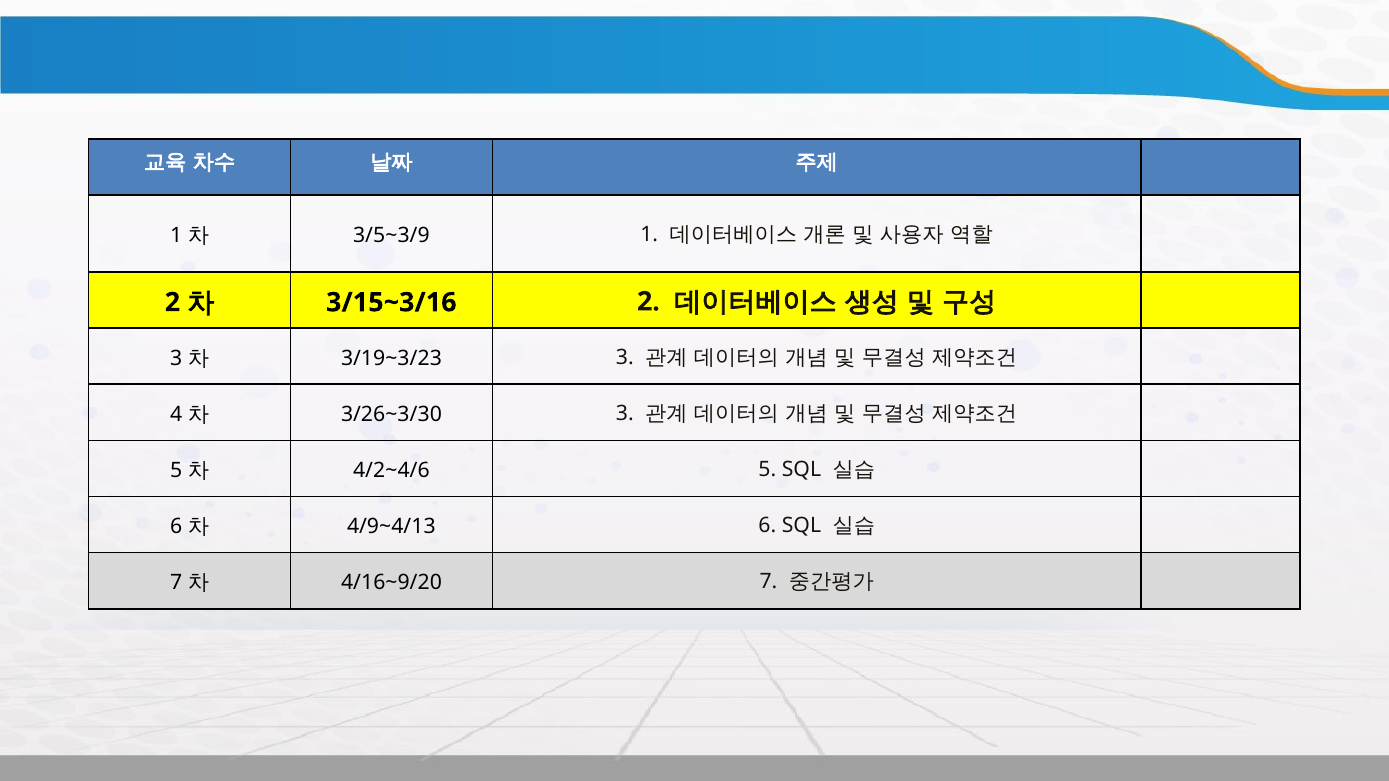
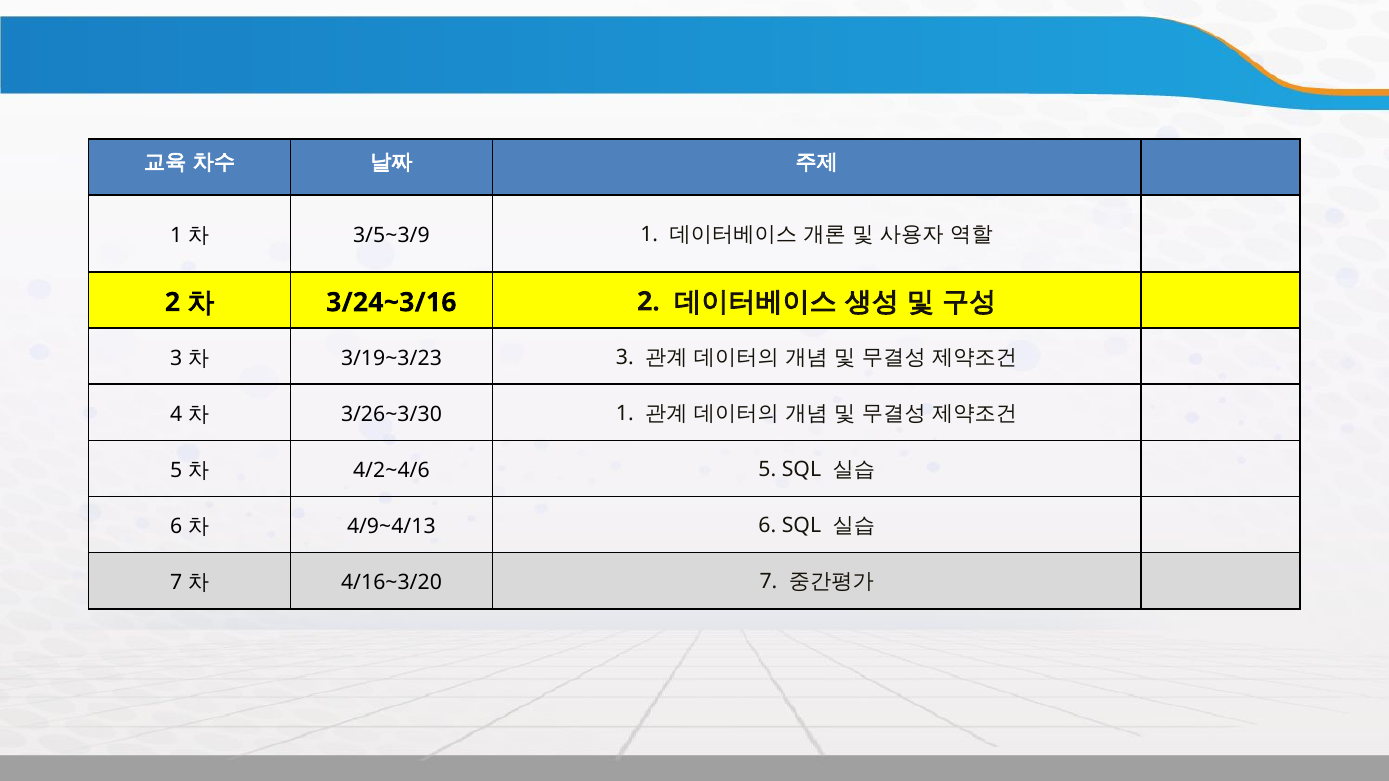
3/15~3/16: 3/15~3/16 -> 3/24~3/16 (391, 303)
3/26~3/30 3: 3 -> 1 (625, 414)
4/16~9/20: 4/16~9/20 -> 4/16~3/20 (391, 583)
